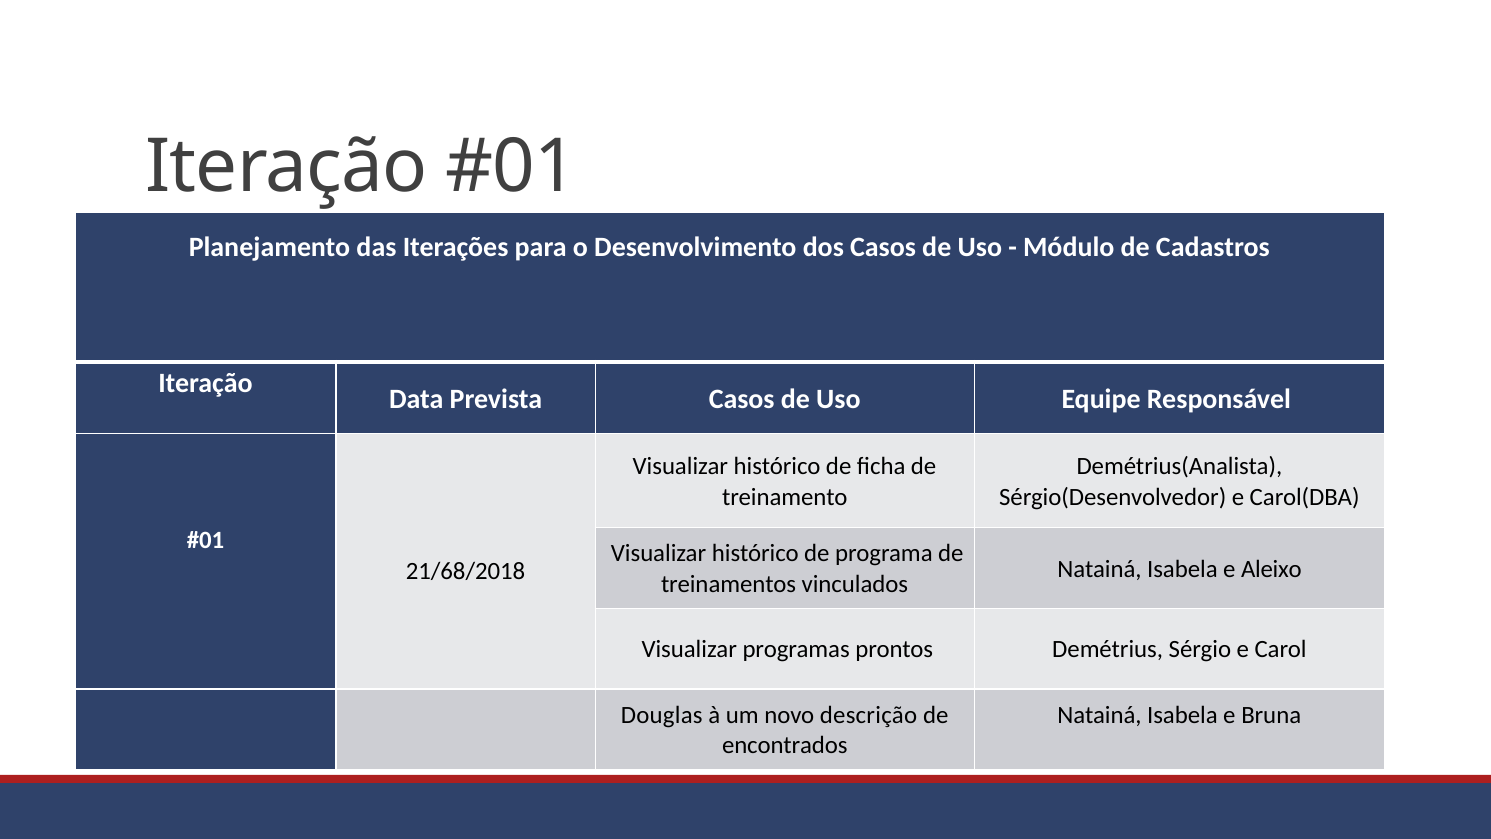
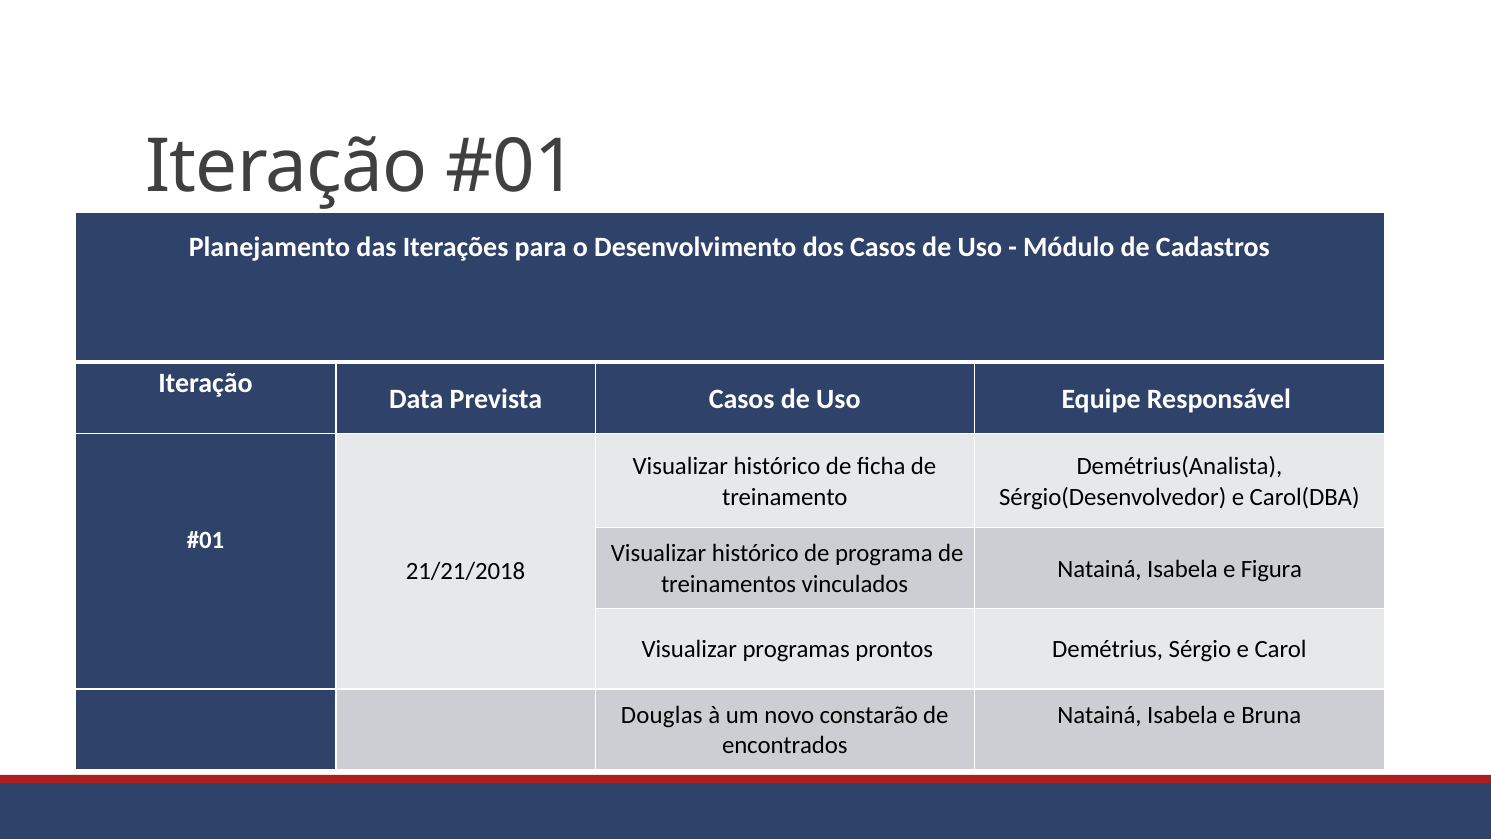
Aleixo: Aleixo -> Figura (1271, 569)
21/68/2018: 21/68/2018 -> 21/21/2018 (466, 571)
descrição: descrição -> constarão (869, 715)
